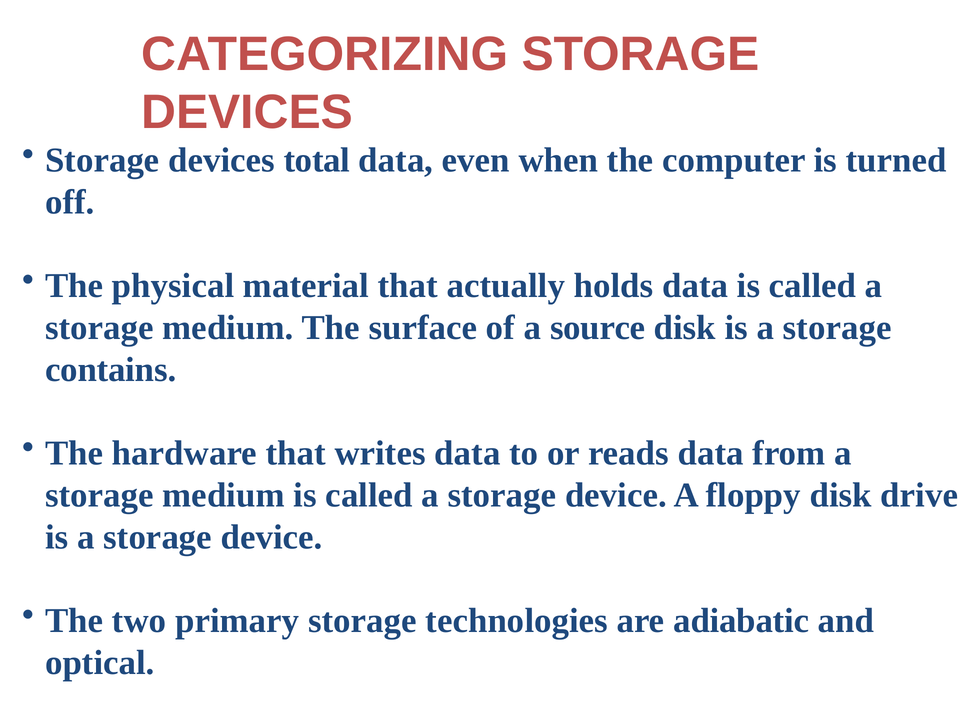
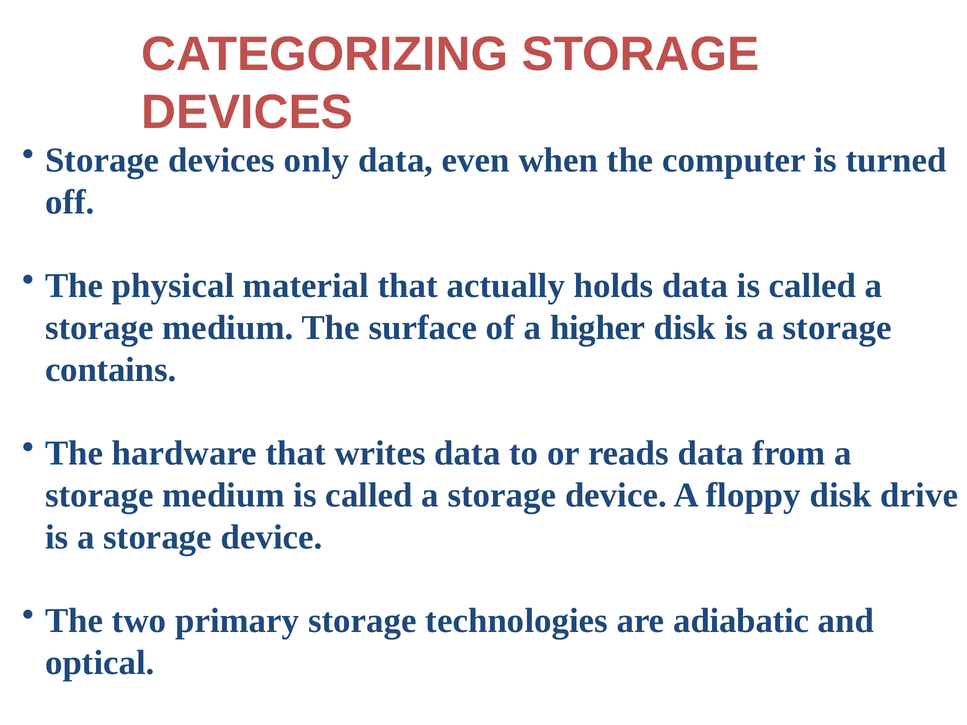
total: total -> only (317, 160)
source: source -> higher (598, 328)
